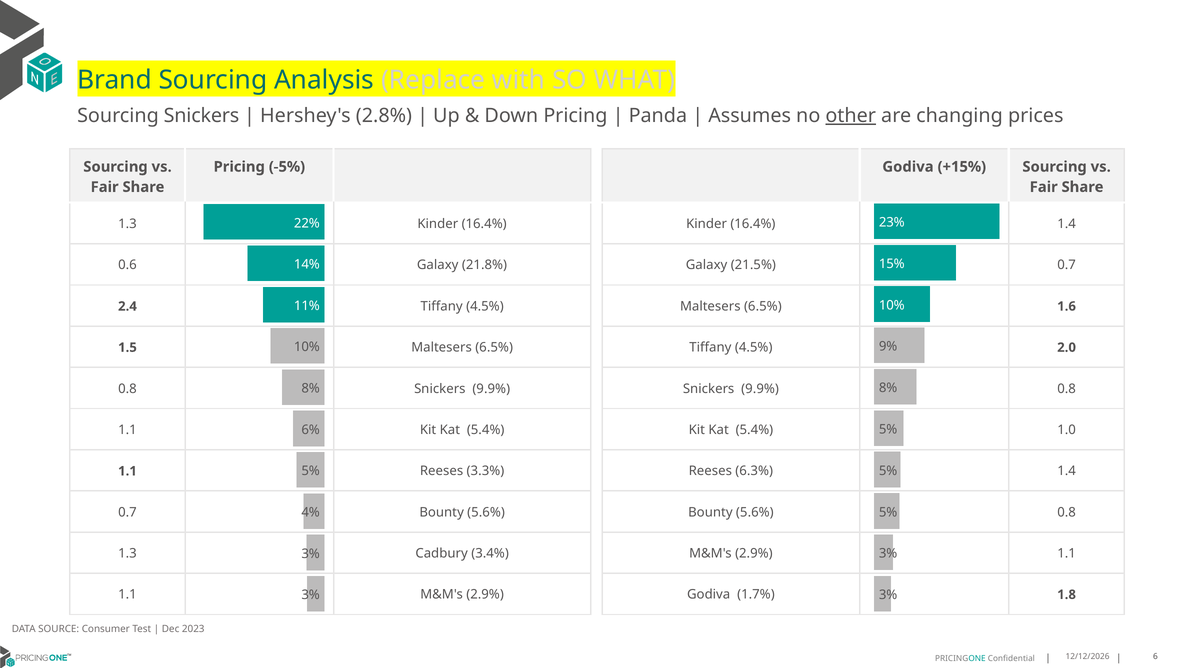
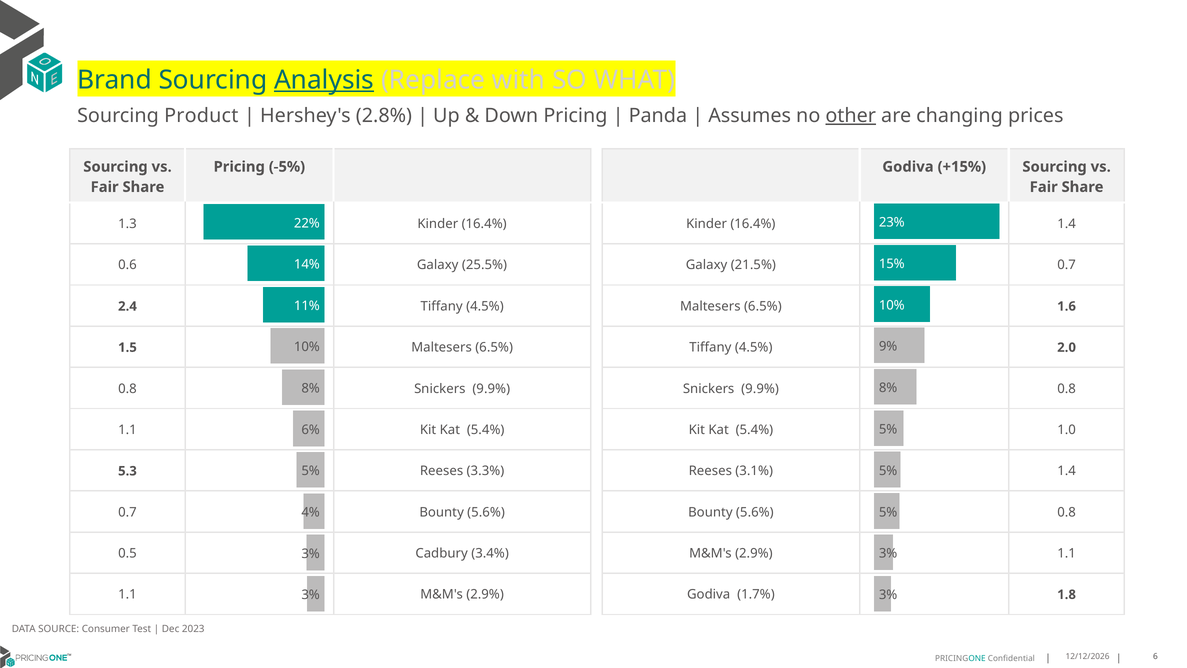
Analysis underline: none -> present (324, 80)
Sourcing Snickers: Snickers -> Product (201, 116)
21.8%: 21.8% -> 25.5% (485, 265)
6.3%: 6.3% -> 3.1% (754, 471)
1.1: 1.1 -> 5.3 (127, 471)
1.3: 1.3 -> 0.5 (127, 553)
